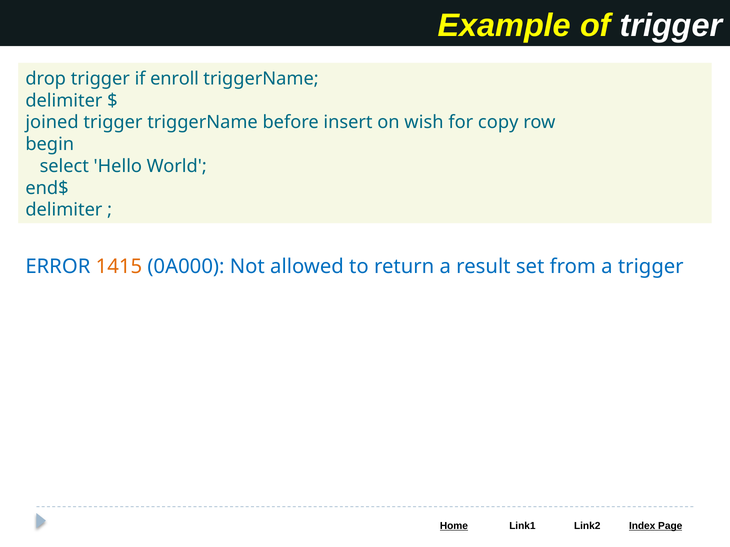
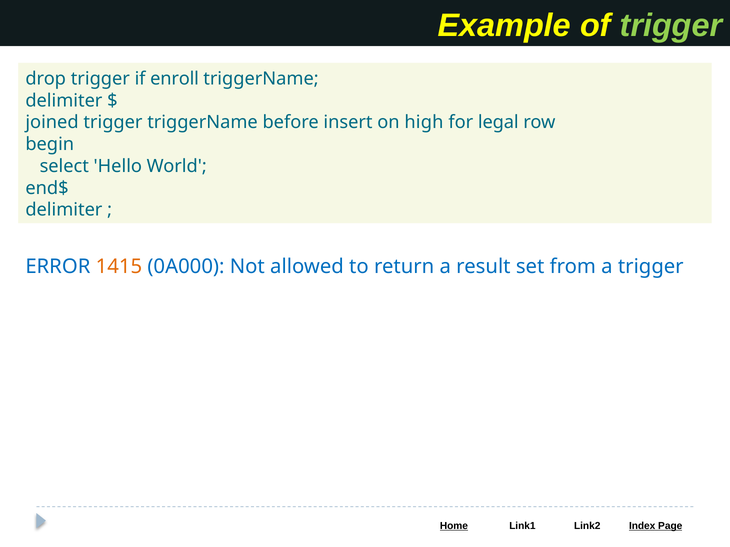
trigger colour: white -> light green (671, 25)
wish: wish -> high (424, 123)
copy: copy -> legal (498, 123)
